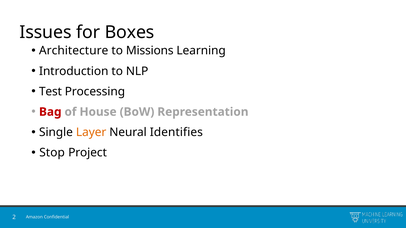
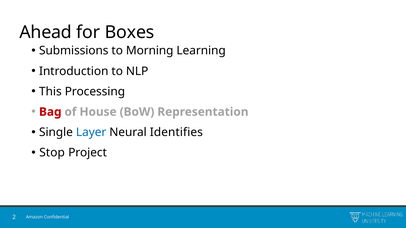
Issues: Issues -> Ahead (46, 32)
Architecture: Architecture -> Submissions (74, 51)
Missions: Missions -> Morning (150, 51)
Test: Test -> This (50, 92)
Layer colour: orange -> blue (91, 132)
